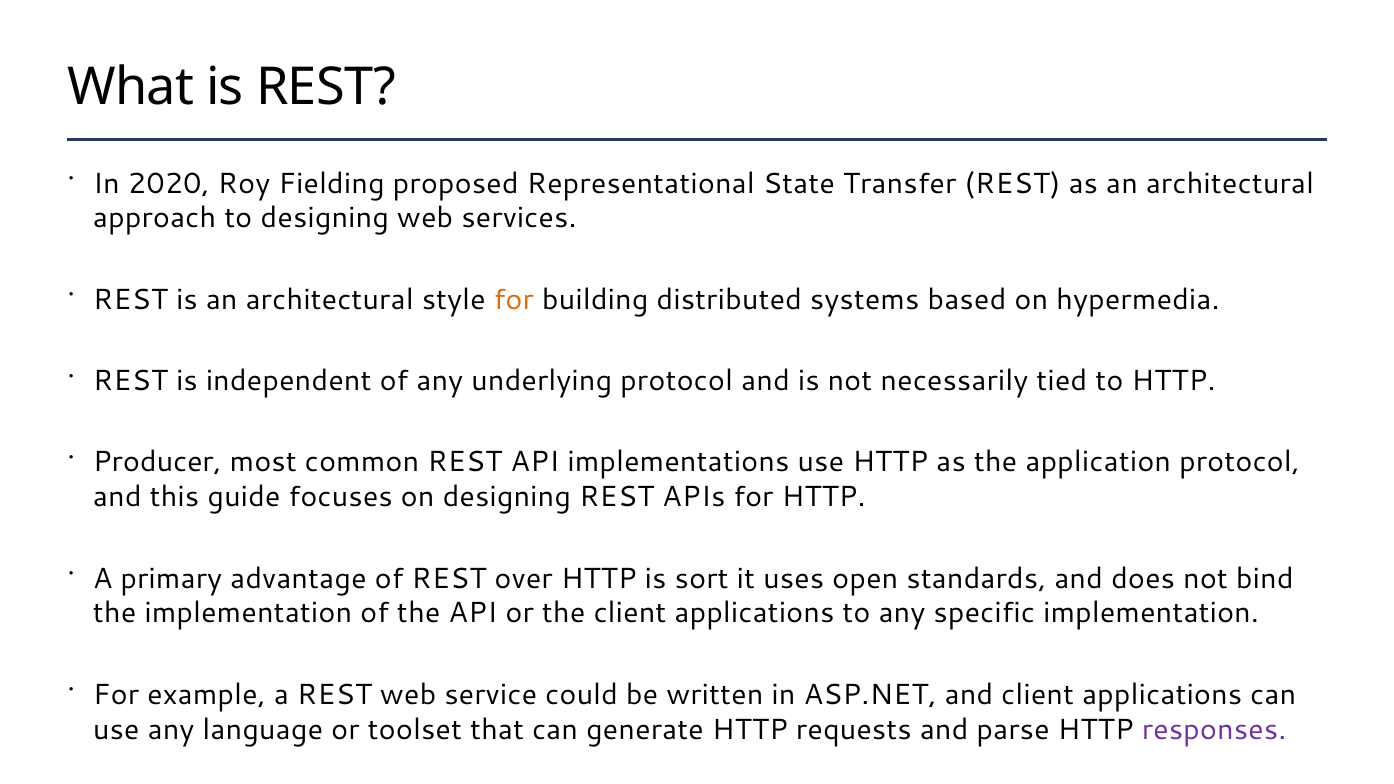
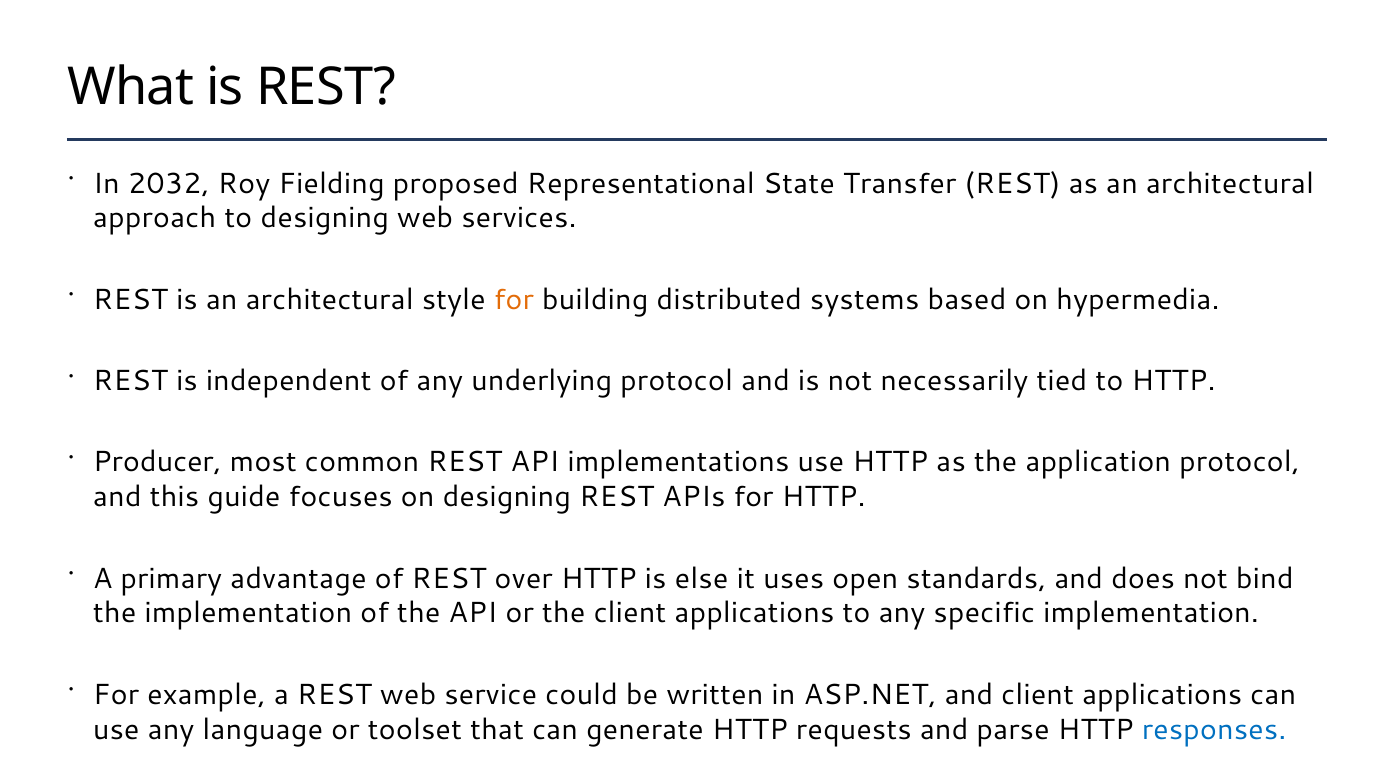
2020: 2020 -> 2032 (169, 184)
sort: sort -> else (702, 579)
responses colour: purple -> blue (1214, 730)
